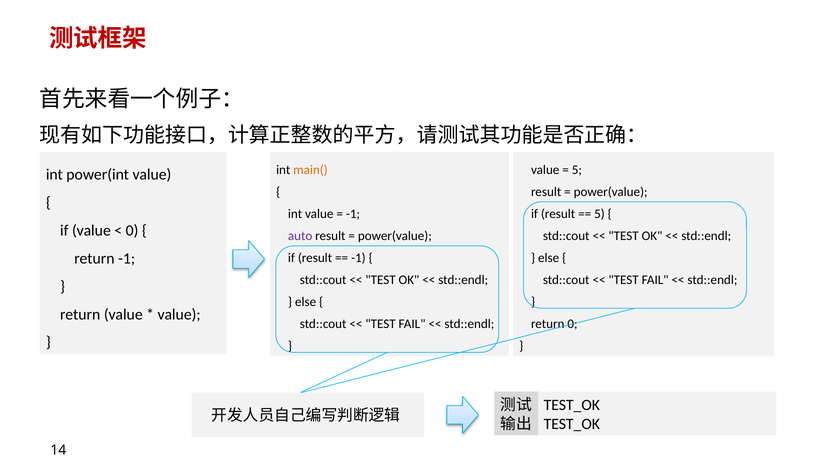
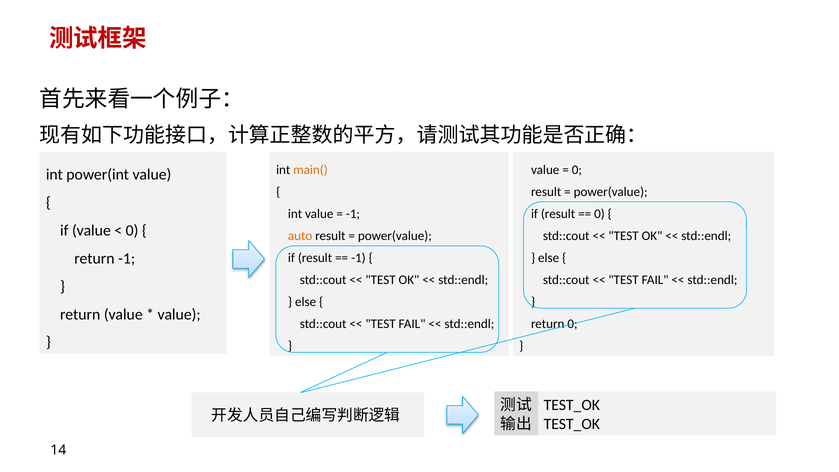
5: 5 -> 0 (577, 170)
5: 5 -> 0 (599, 214)
auto colour: purple -> orange (300, 236)
